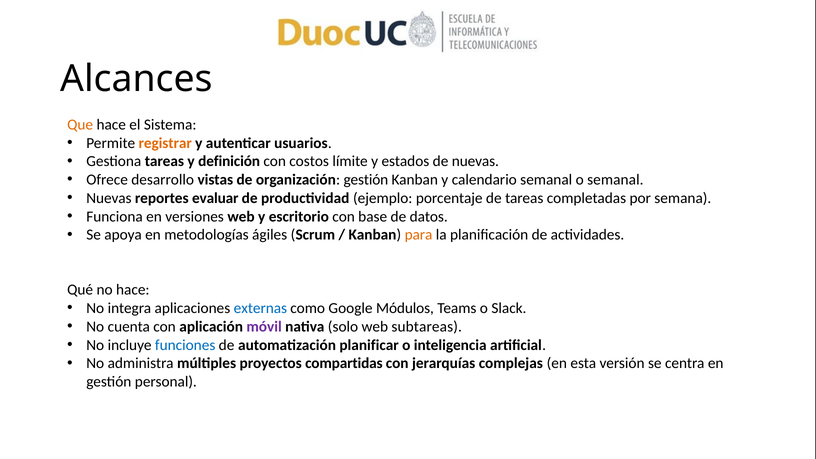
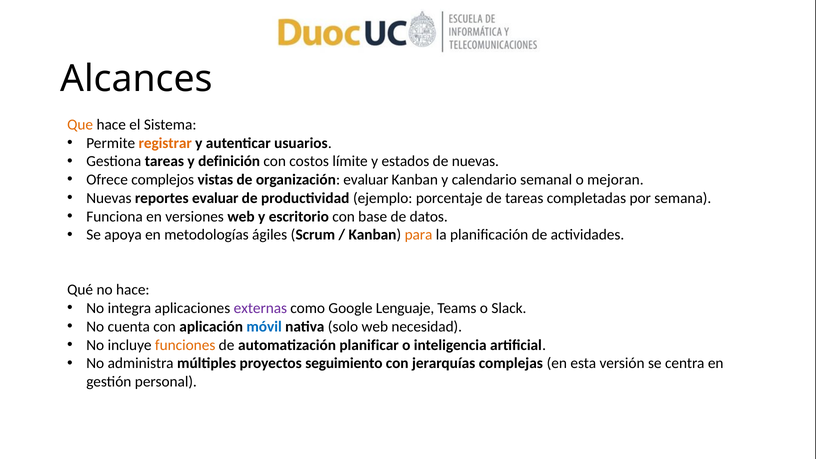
desarrollo: desarrollo -> complejos (163, 180)
organización gestión: gestión -> evaluar (366, 180)
o semanal: semanal -> mejoran (615, 180)
externas colour: blue -> purple (260, 308)
Módulos: Módulos -> Lenguaje (405, 308)
móvil colour: purple -> blue (264, 327)
subtareas: subtareas -> necesidad (427, 327)
funciones colour: blue -> orange (185, 345)
compartidas: compartidas -> seguimiento (344, 363)
